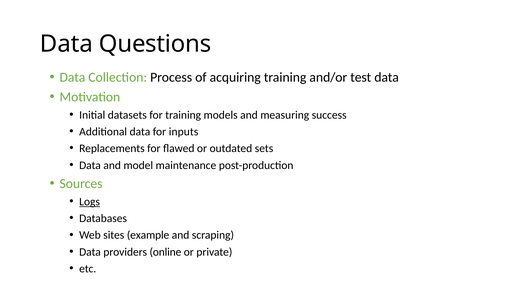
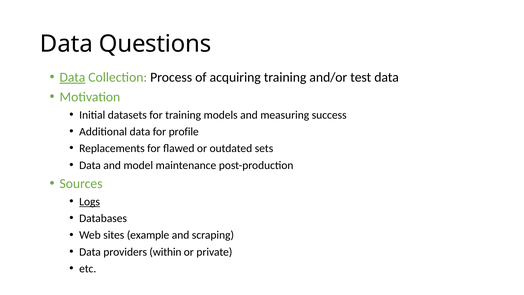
Data underline: none -> present (72, 77)
inputs: inputs -> profile (184, 132)
online: online -> within (165, 252)
